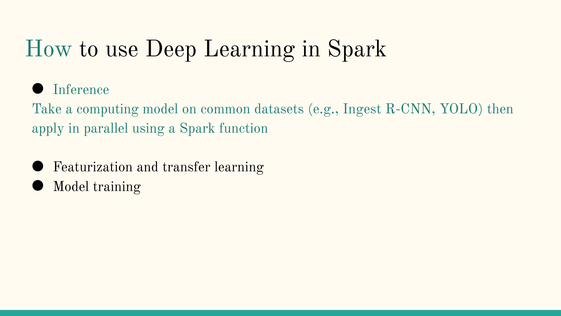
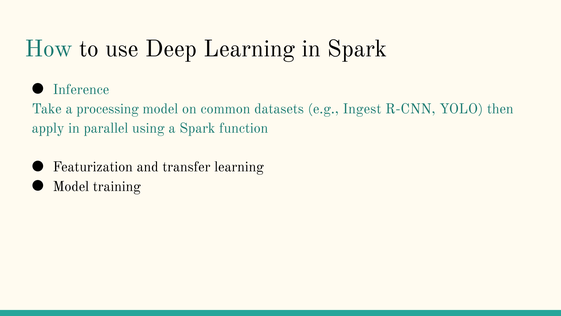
computing: computing -> processing (108, 109)
